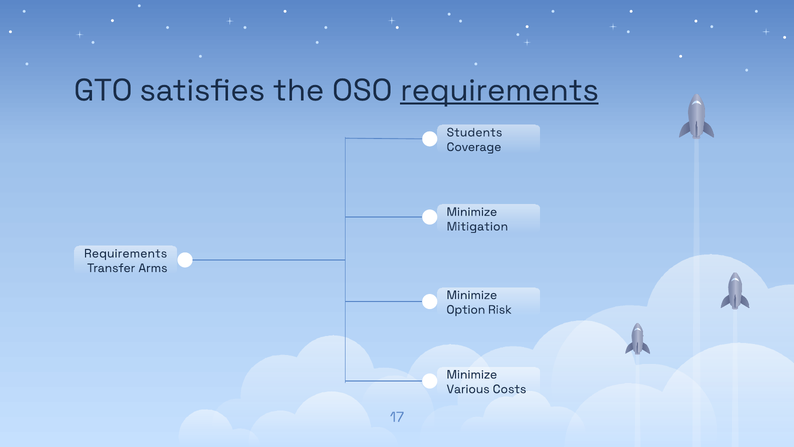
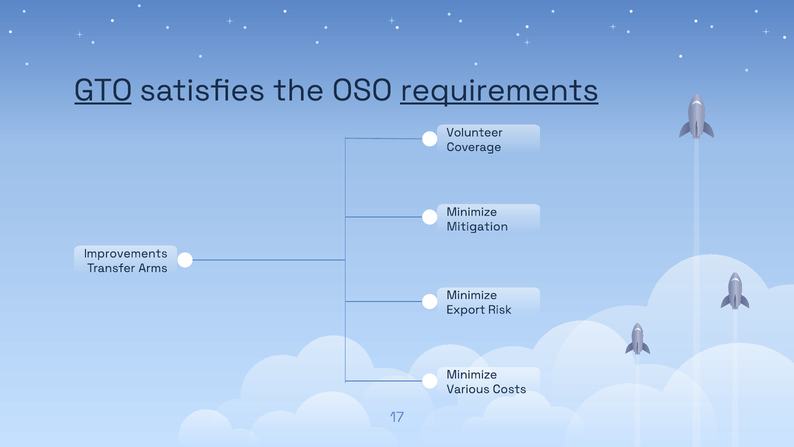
GTO underline: none -> present (103, 90)
Students: Students -> Volunteer (475, 132)
Requirements: Requirements -> Improvements (126, 253)
Option: Option -> Export (466, 309)
